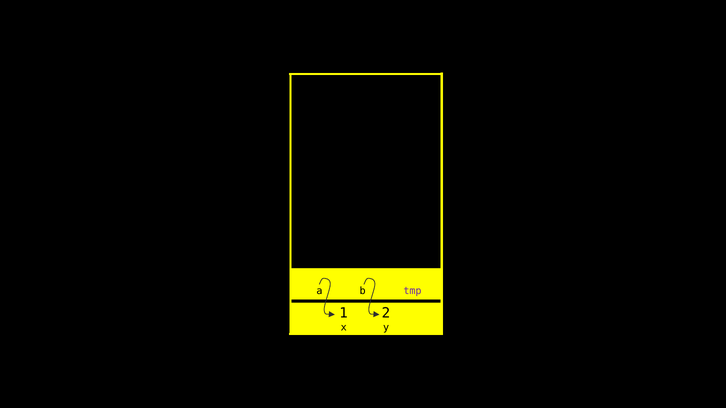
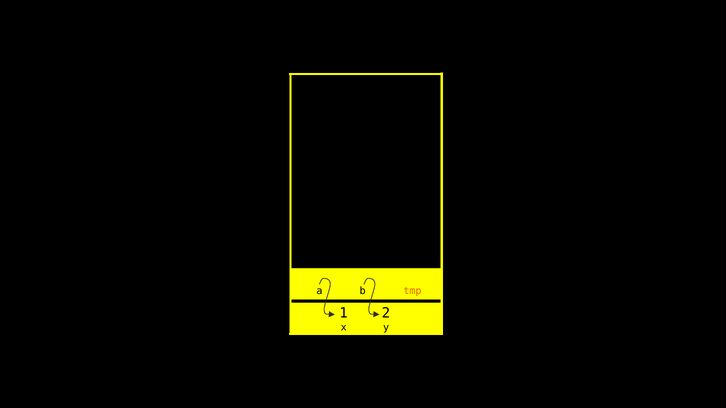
tmp colour: purple -> orange (412, 291)
